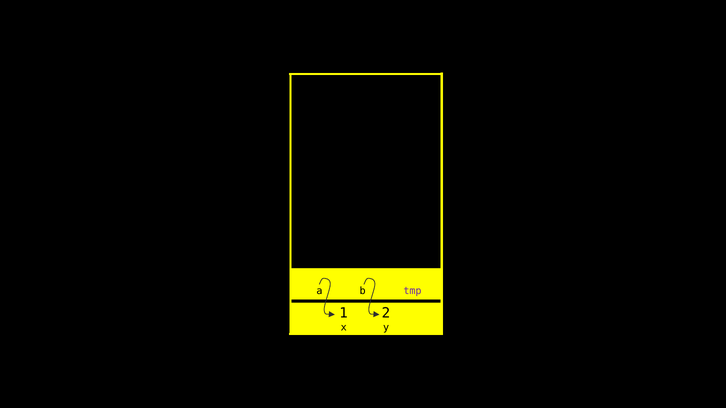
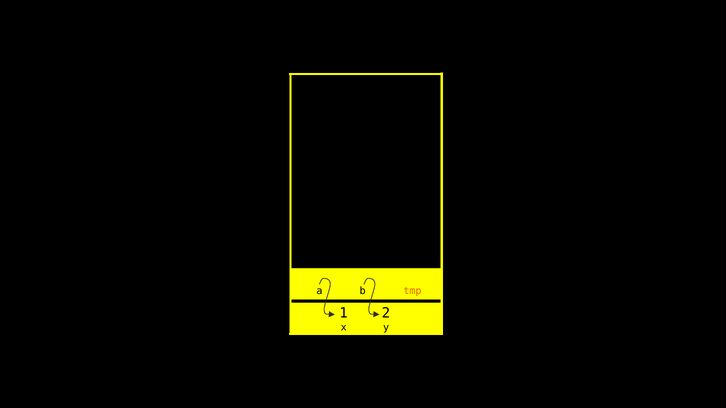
tmp colour: purple -> orange (412, 291)
